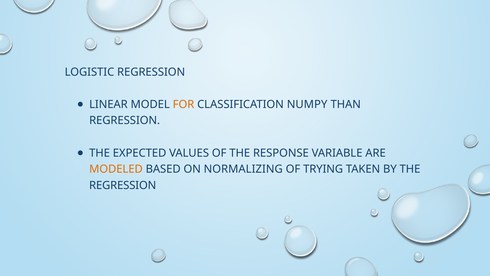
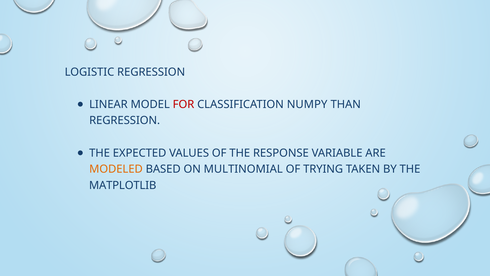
FOR colour: orange -> red (183, 104)
NORMALIZING: NORMALIZING -> MULTINOMIAL (243, 169)
REGRESSION: REGRESSION -> MATPLOTLIB (123, 185)
